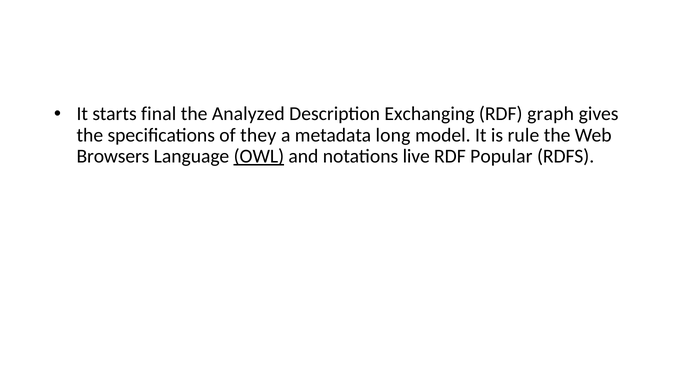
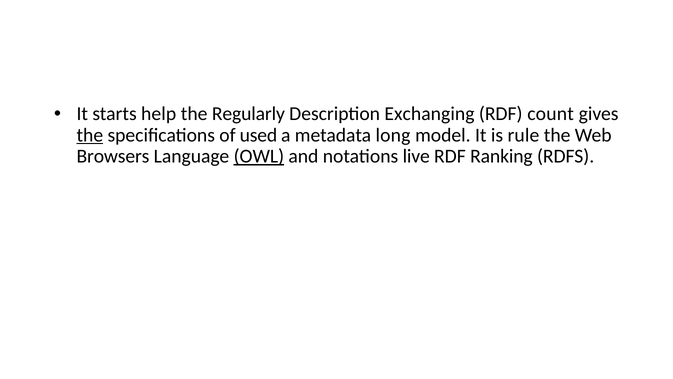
final: final -> help (159, 114)
Analyzed: Analyzed -> Regularly (248, 114)
graph: graph -> count (551, 114)
the underline: none -> present (90, 135)
they: they -> used (258, 135)
Popular: Popular -> Ranking (501, 156)
